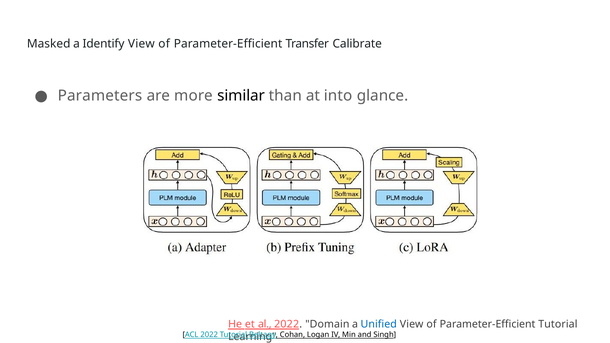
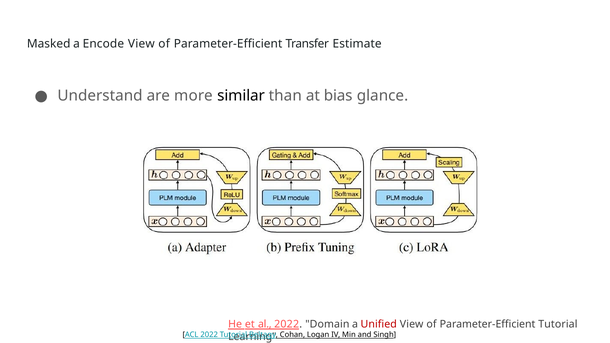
Identify: Identify -> Encode (103, 44)
Calibrate: Calibrate -> Estimate (357, 44)
Parameters: Parameters -> Understand (100, 96)
into: into -> bias (338, 96)
Uniﬁed colour: blue -> red (379, 324)
